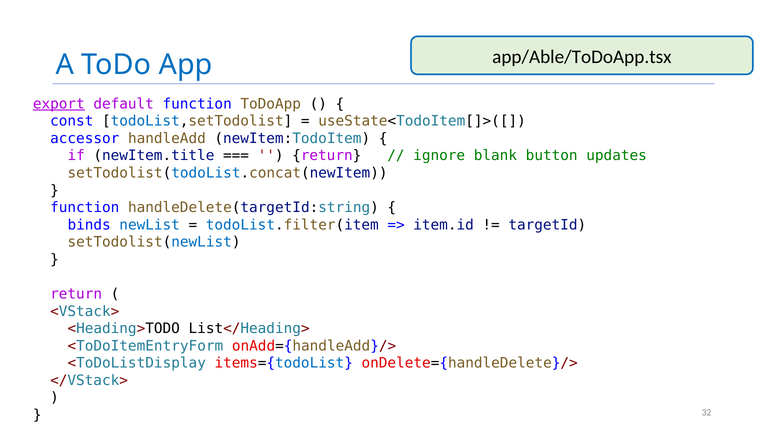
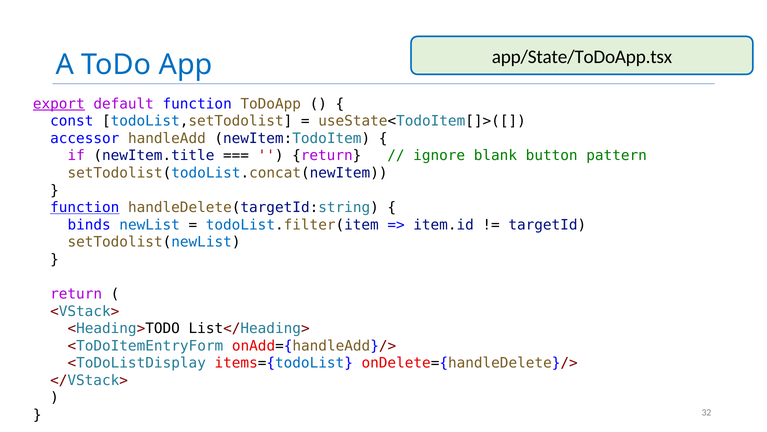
app/Able/ToDoApp.tsx: app/Able/ToDoApp.tsx -> app/State/ToDoApp.tsx (582, 57)
updates: updates -> pattern (617, 156)
function underline: none -> present (85, 207)
